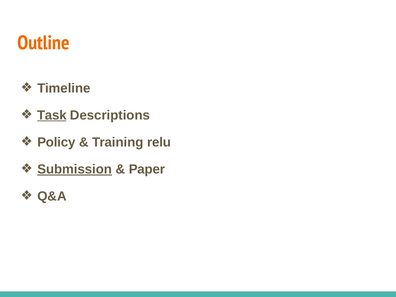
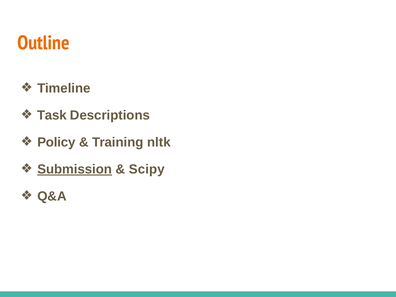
Task underline: present -> none (52, 115)
relu: relu -> nltk (159, 142)
Paper: Paper -> Scipy (147, 169)
